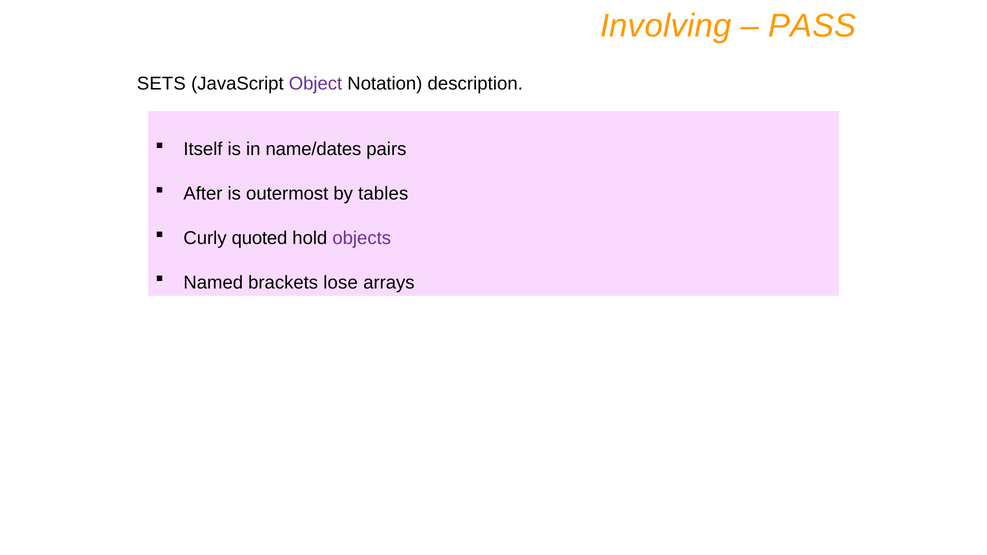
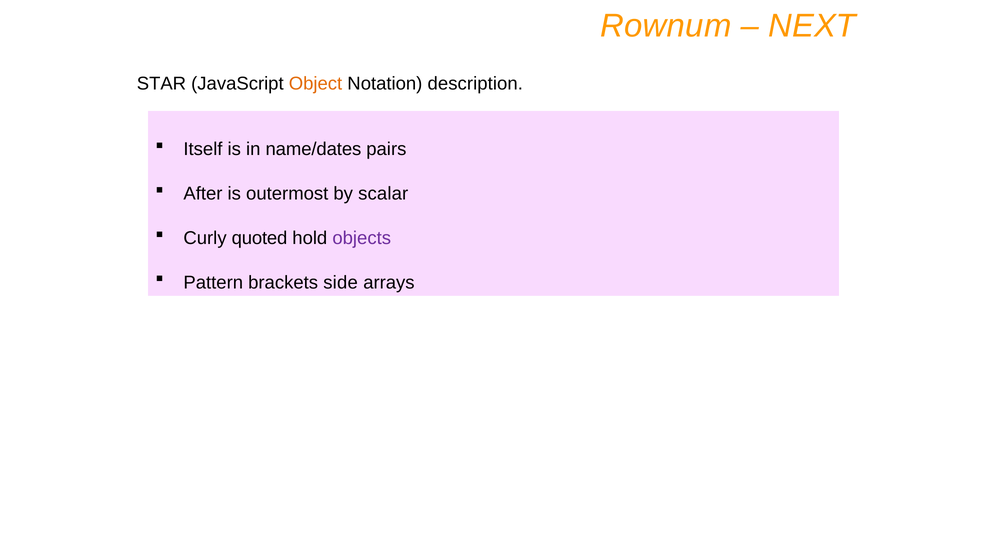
Involving: Involving -> Rownum (666, 26)
PASS: PASS -> NEXT (812, 26)
SETS: SETS -> STAR (161, 84)
Object colour: purple -> orange (316, 84)
tables: tables -> scalar (383, 194)
Named: Named -> Pattern (213, 283)
lose: lose -> side (341, 283)
